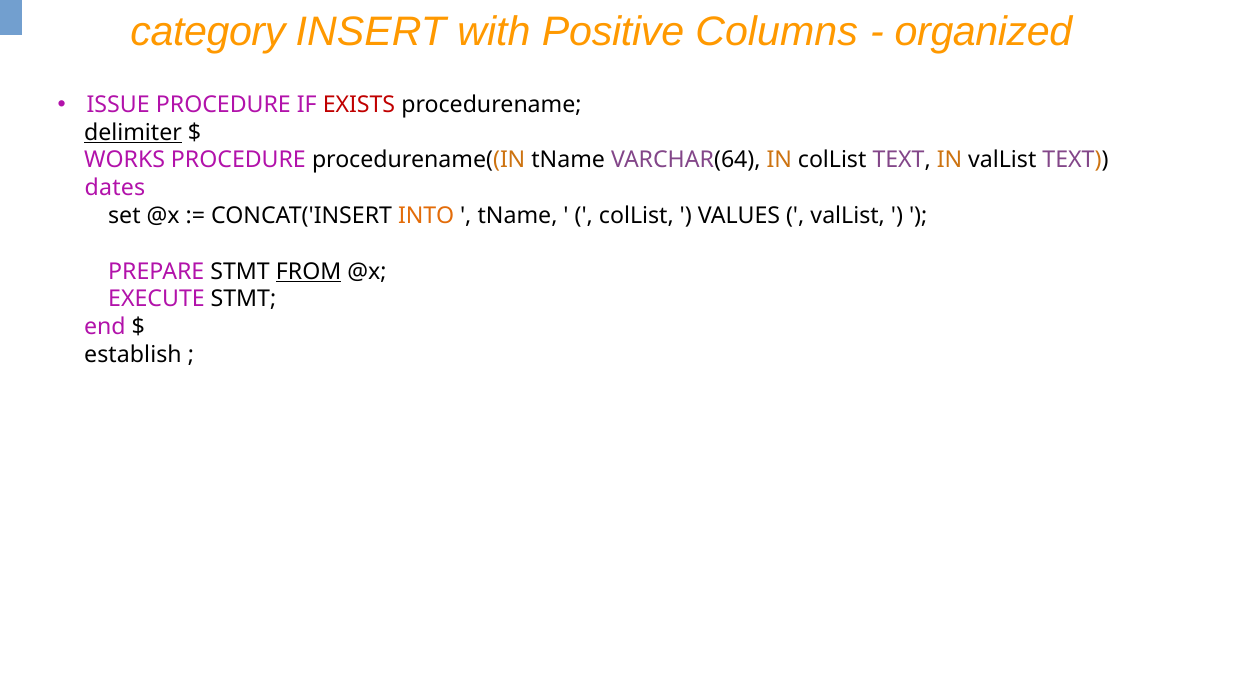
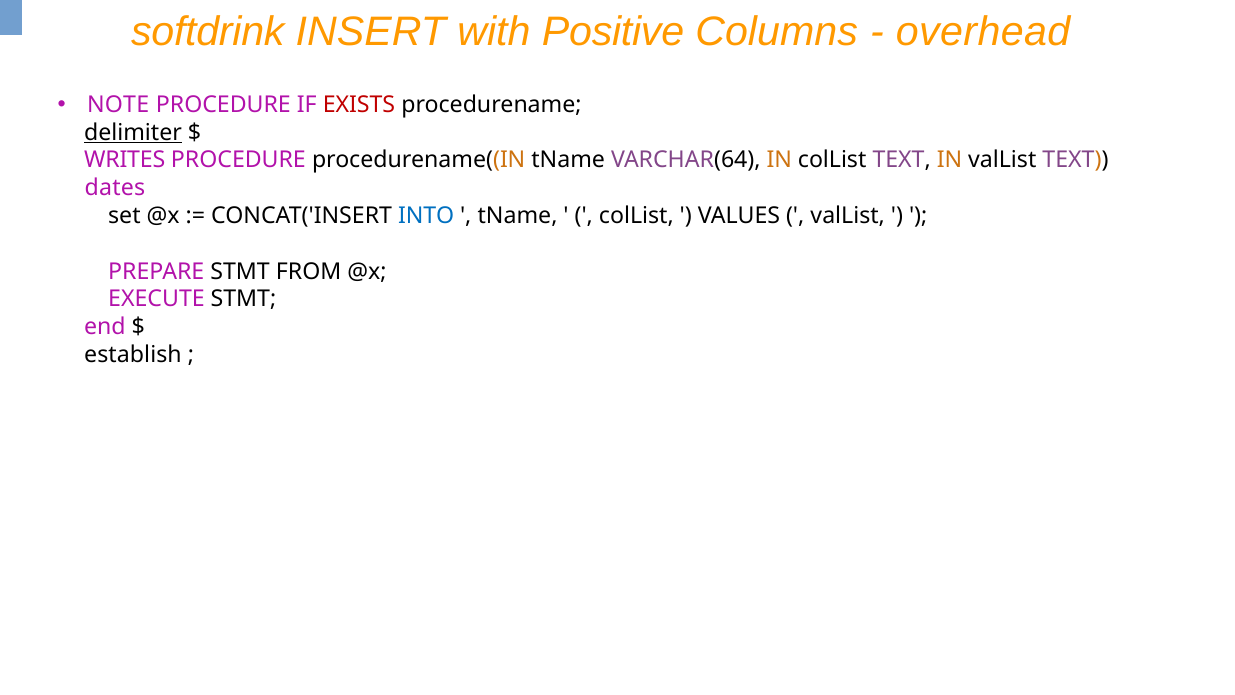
category: category -> softdrink (208, 32)
organized: organized -> overhead (983, 32)
ISSUE: ISSUE -> NOTE (118, 105)
WORKS: WORKS -> WRITES (125, 160)
INTO colour: orange -> blue (426, 216)
FROM underline: present -> none (309, 271)
